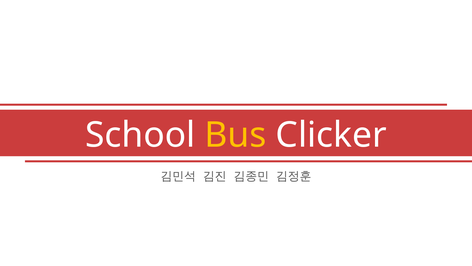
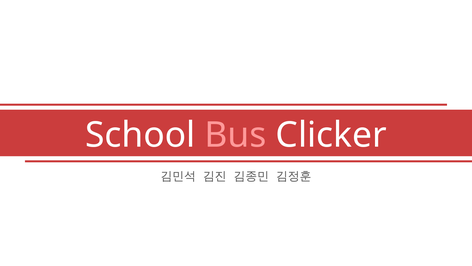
Bus colour: yellow -> pink (236, 135)
